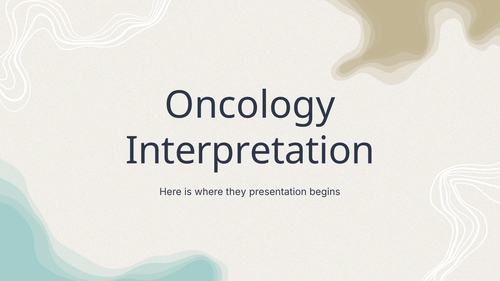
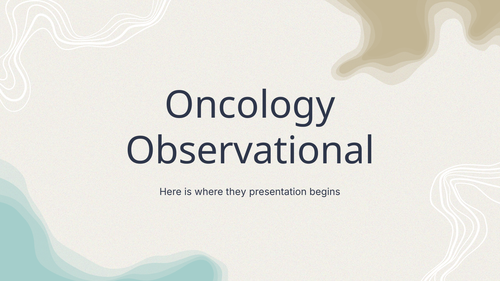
Interpretation: Interpretation -> Observational (250, 151)
